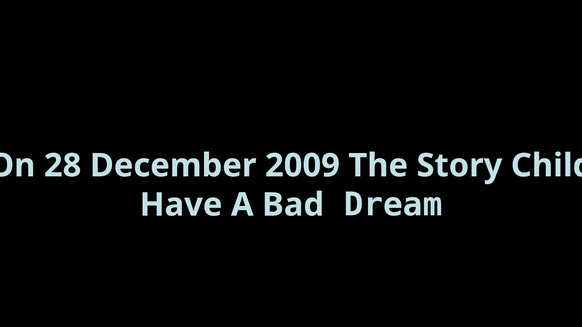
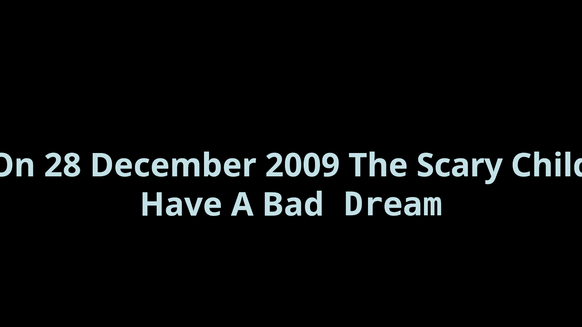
Story: Story -> Scary (460, 166)
